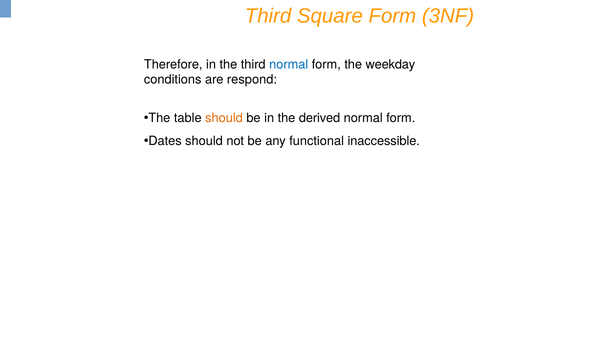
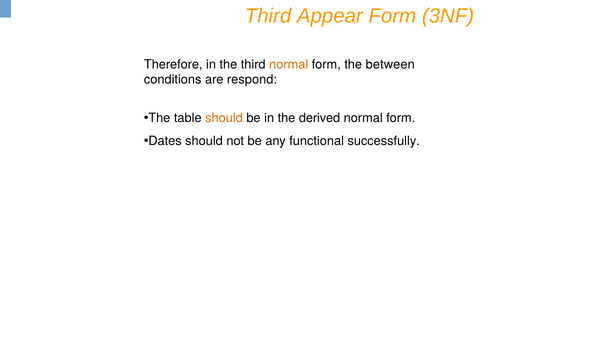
Square: Square -> Appear (330, 16)
normal colour: blue -> orange (289, 64)
weekday: weekday -> between (390, 64)
inaccessible: inaccessible -> successfully (384, 141)
